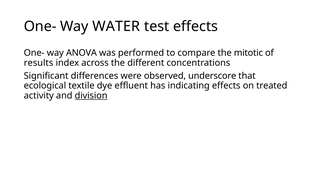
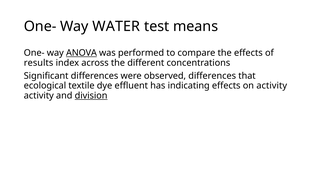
test effects: effects -> means (196, 26)
ANOVA underline: none -> present (81, 53)
the mitotic: mitotic -> effects (248, 53)
observed underscore: underscore -> differences (212, 76)
on treated: treated -> activity (272, 85)
